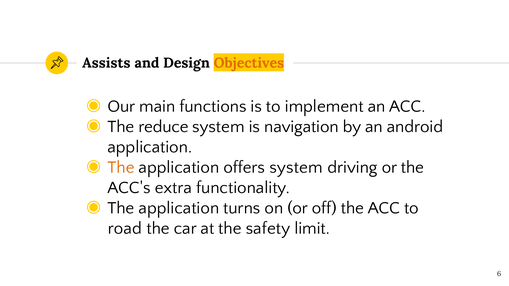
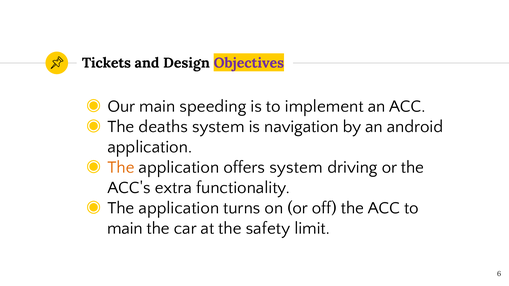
Assists: Assists -> Tickets (106, 63)
Objectives colour: orange -> purple (249, 63)
functions: functions -> speeding (213, 106)
reduce: reduce -> deaths (163, 127)
road: road -> main (125, 229)
